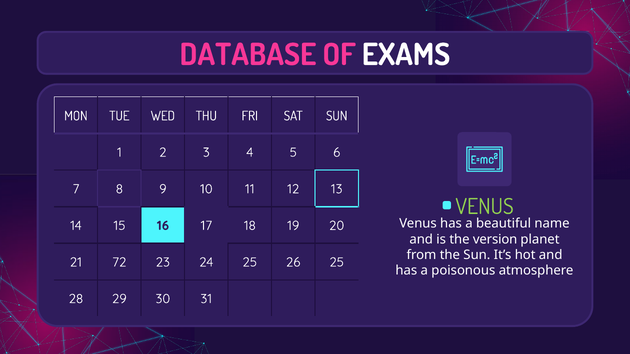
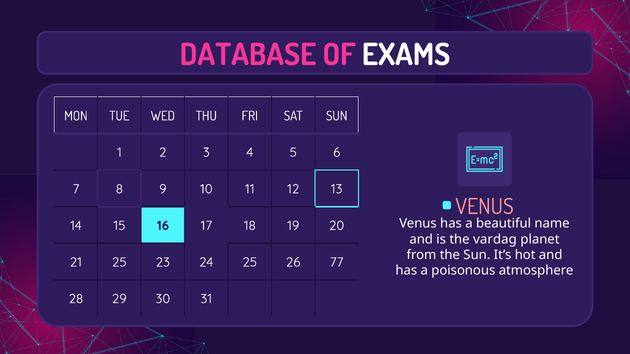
VENUS colour: light green -> pink (485, 207)
version: version -> vardag (495, 239)
21 72: 72 -> 25 (119, 262)
26 25: 25 -> 77 (337, 262)
